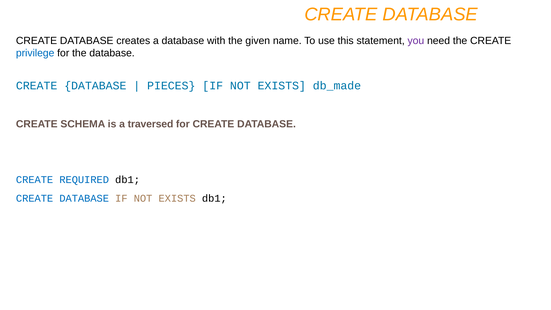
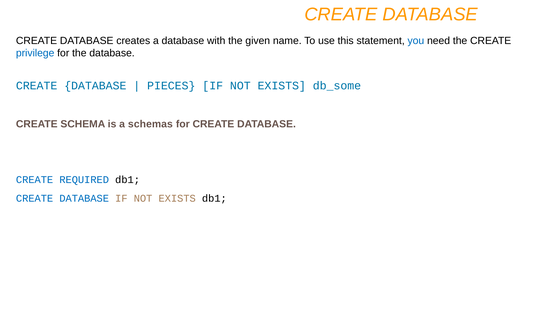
you colour: purple -> blue (416, 41)
db_made: db_made -> db_some (337, 86)
traversed: traversed -> schemas (150, 124)
